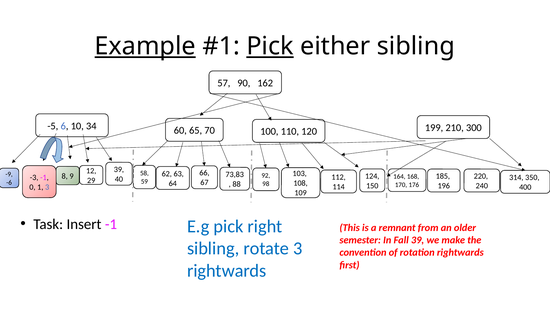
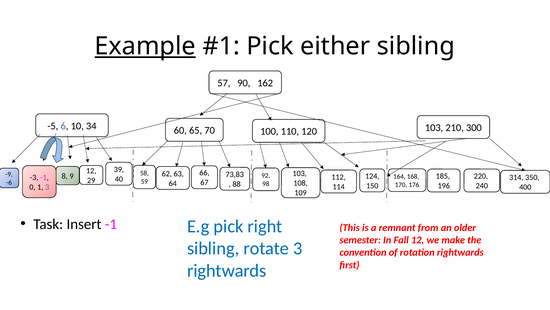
Pick underline: present -> none (270, 46)
199: 199 -> 103 (434, 128)
Fall 39: 39 -> 12 (418, 240)
